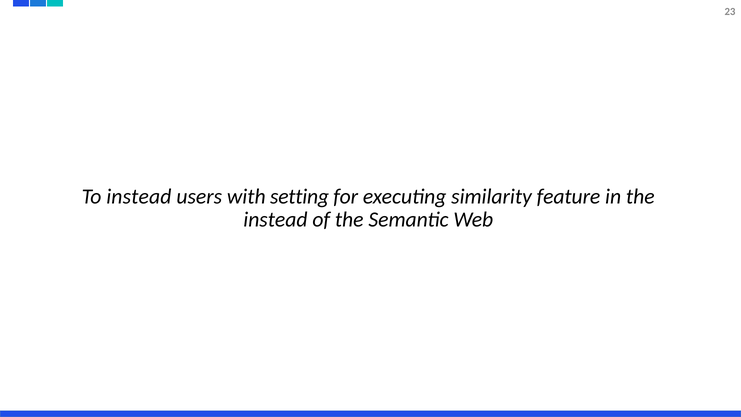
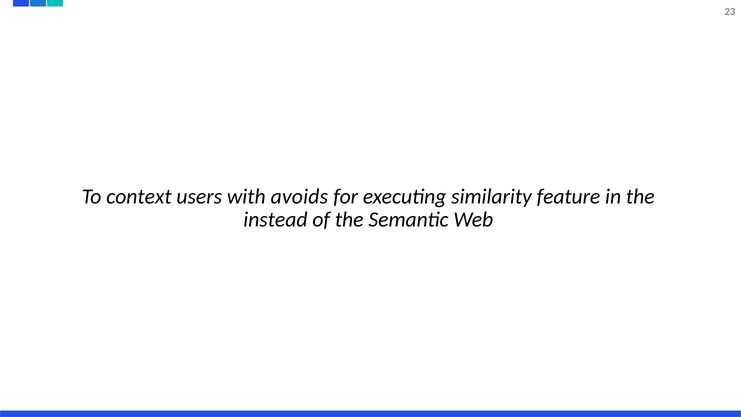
To instead: instead -> context (139, 196)
setting: setting -> avoids (299, 196)
